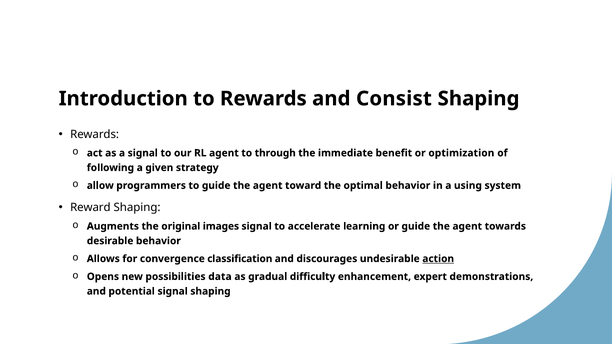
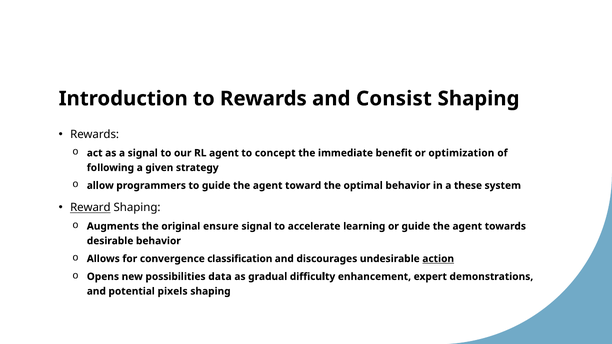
through: through -> concept (275, 153)
using: using -> these (468, 186)
Reward underline: none -> present (90, 208)
images: images -> ensure (221, 226)
potential signal: signal -> pixels (173, 291)
